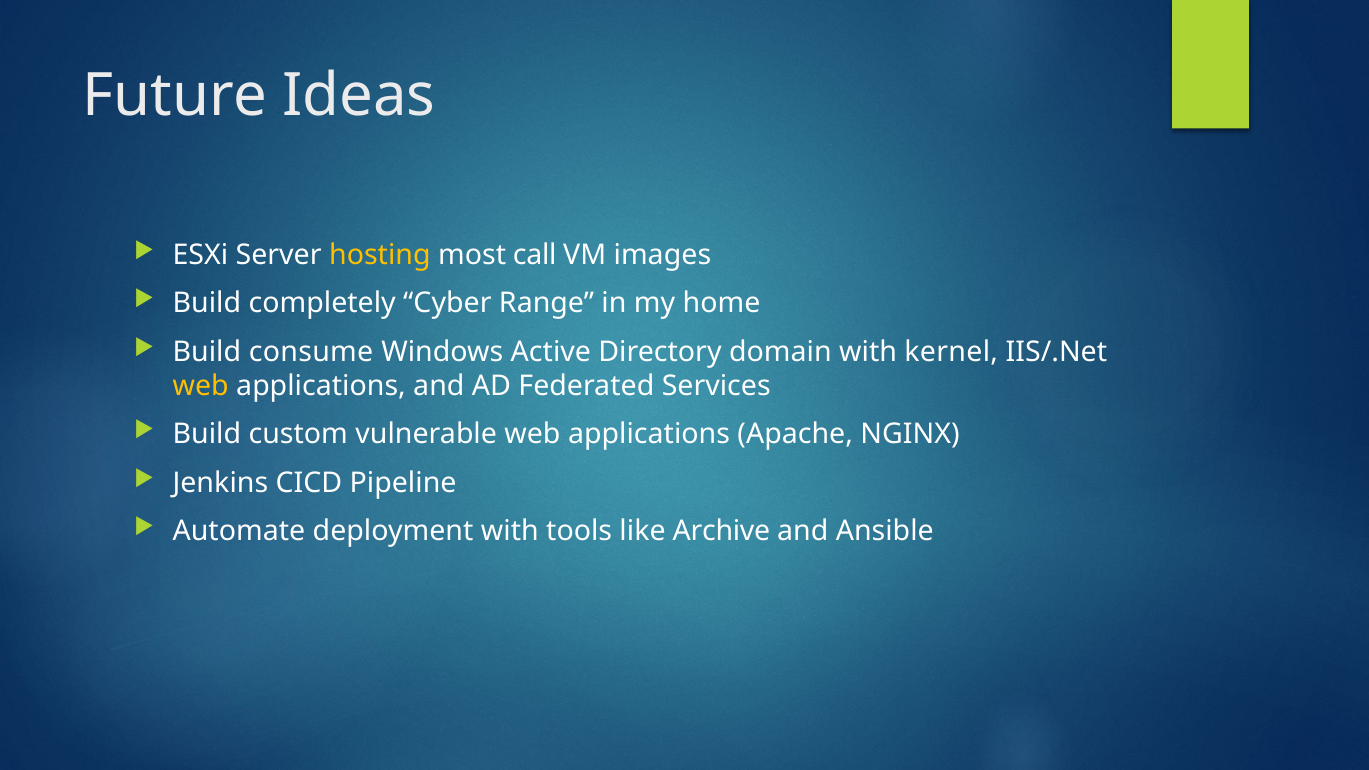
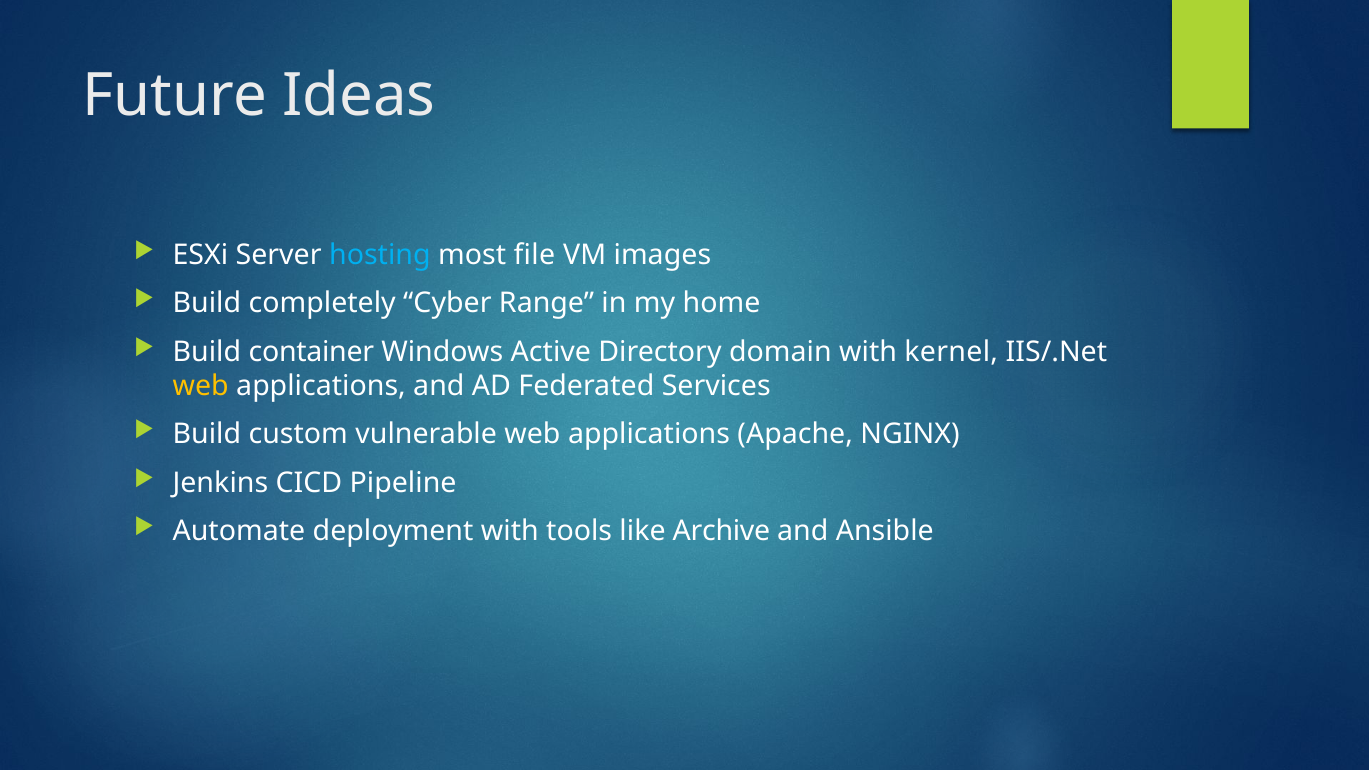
hosting colour: yellow -> light blue (380, 255)
call: call -> file (534, 255)
consume: consume -> container (311, 352)
